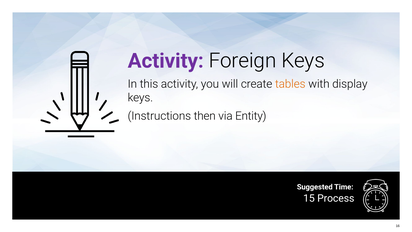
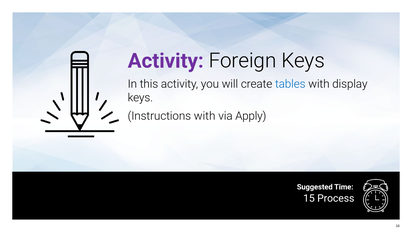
tables colour: orange -> blue (290, 84)
Instructions then: then -> with (205, 116)
Entity: Entity -> Apply (251, 116)
